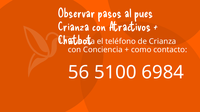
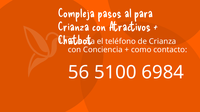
Observar: Observar -> Compleja (76, 13)
pues: pues -> para (144, 13)
